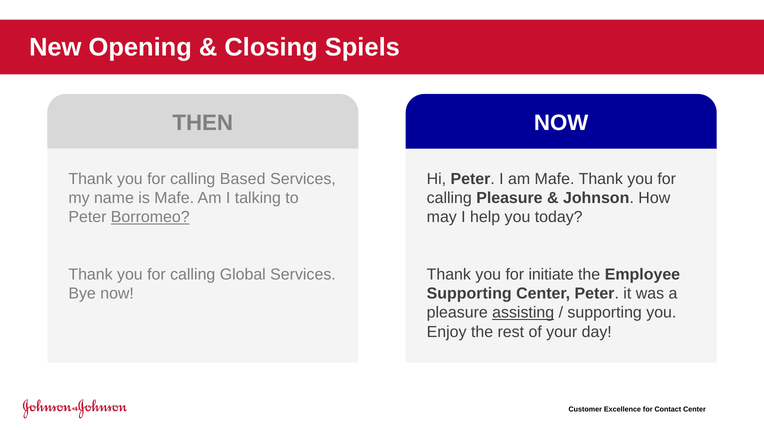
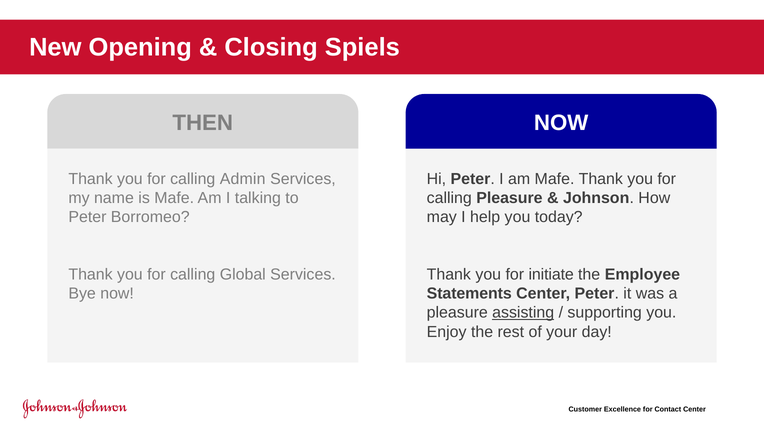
Based: Based -> Admin (243, 179)
Borromeo underline: present -> none (150, 217)
Supporting: Supporting -> Statements (469, 293)
